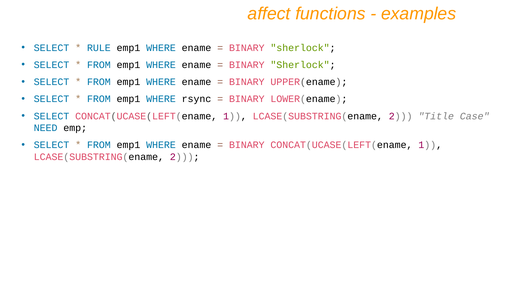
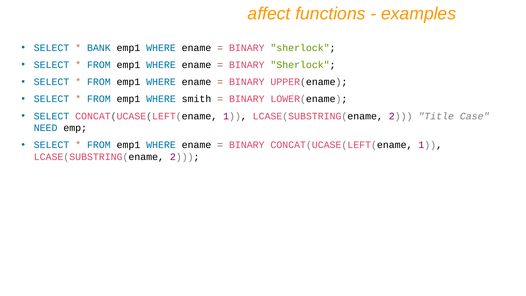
RULE: RULE -> BANK (99, 48)
rsync: rsync -> smith (197, 99)
